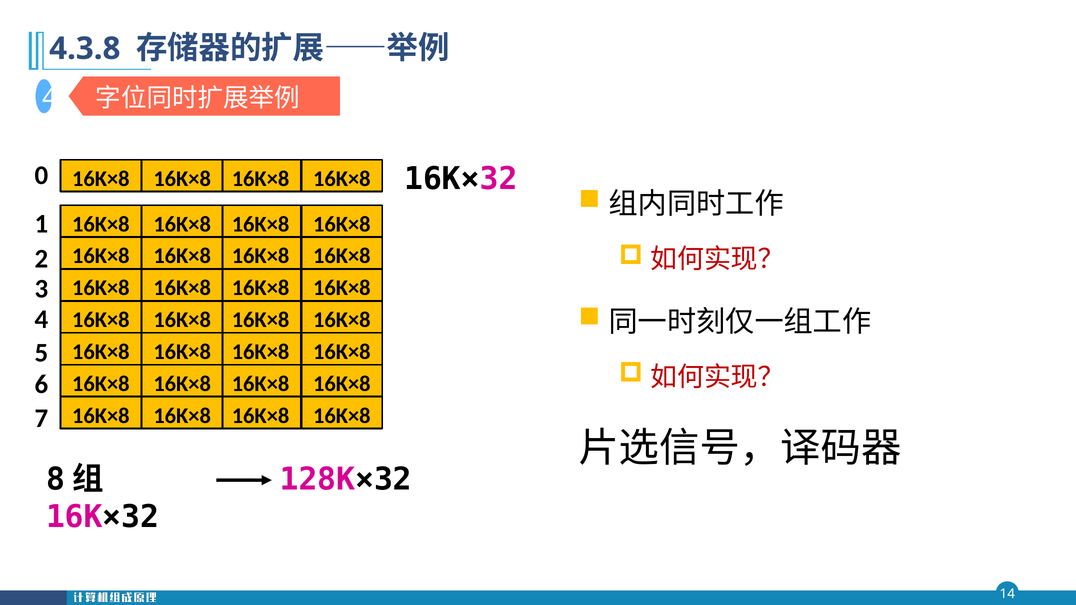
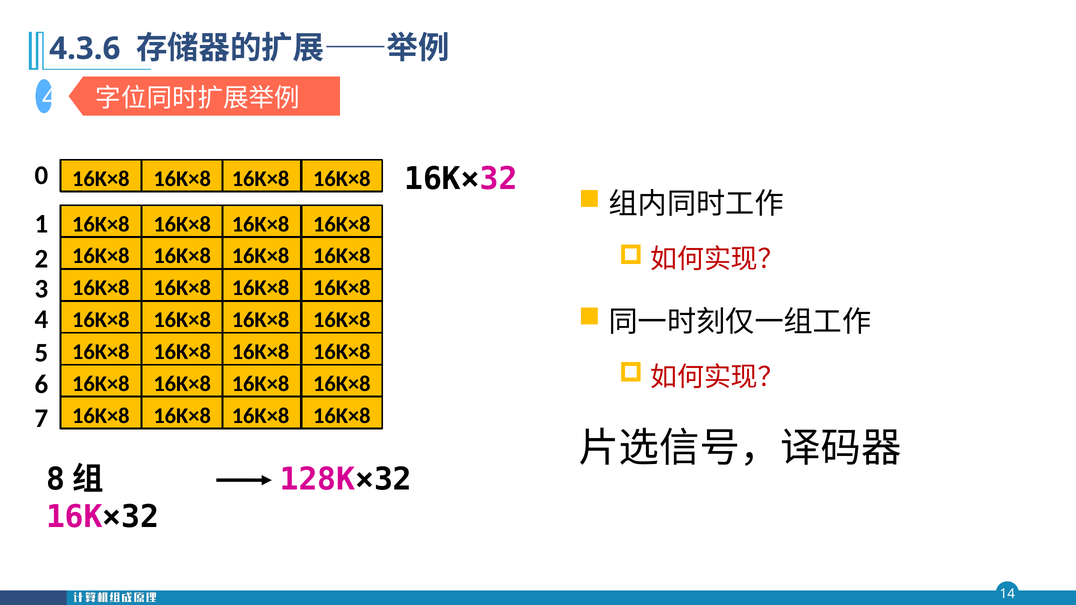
4.3.8: 4.3.8 -> 4.3.6 (85, 49)
